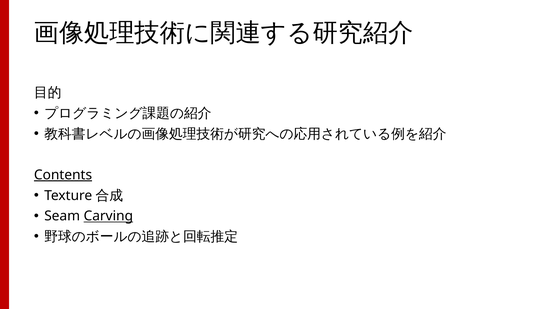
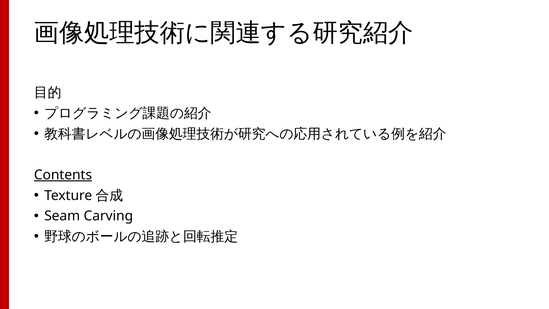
Carving underline: present -> none (108, 216)
